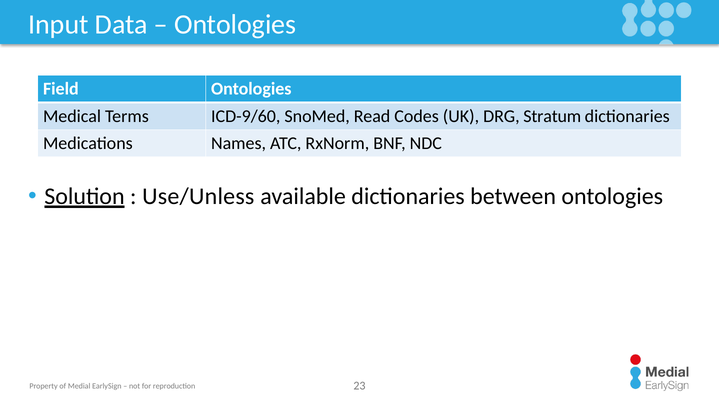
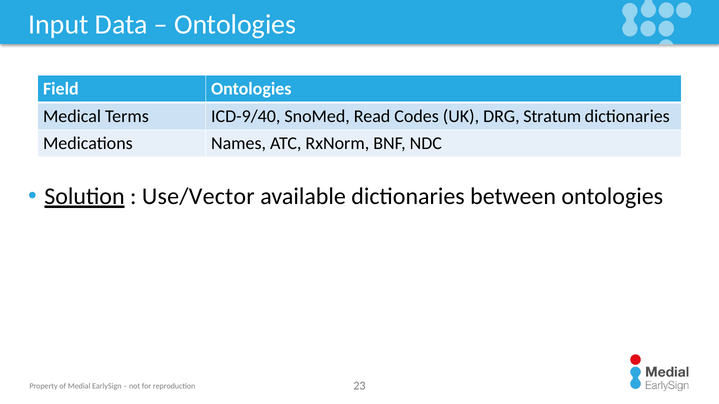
ICD-9/60: ICD-9/60 -> ICD-9/40 (246, 116)
Use/Unless: Use/Unless -> Use/Vector (198, 197)
